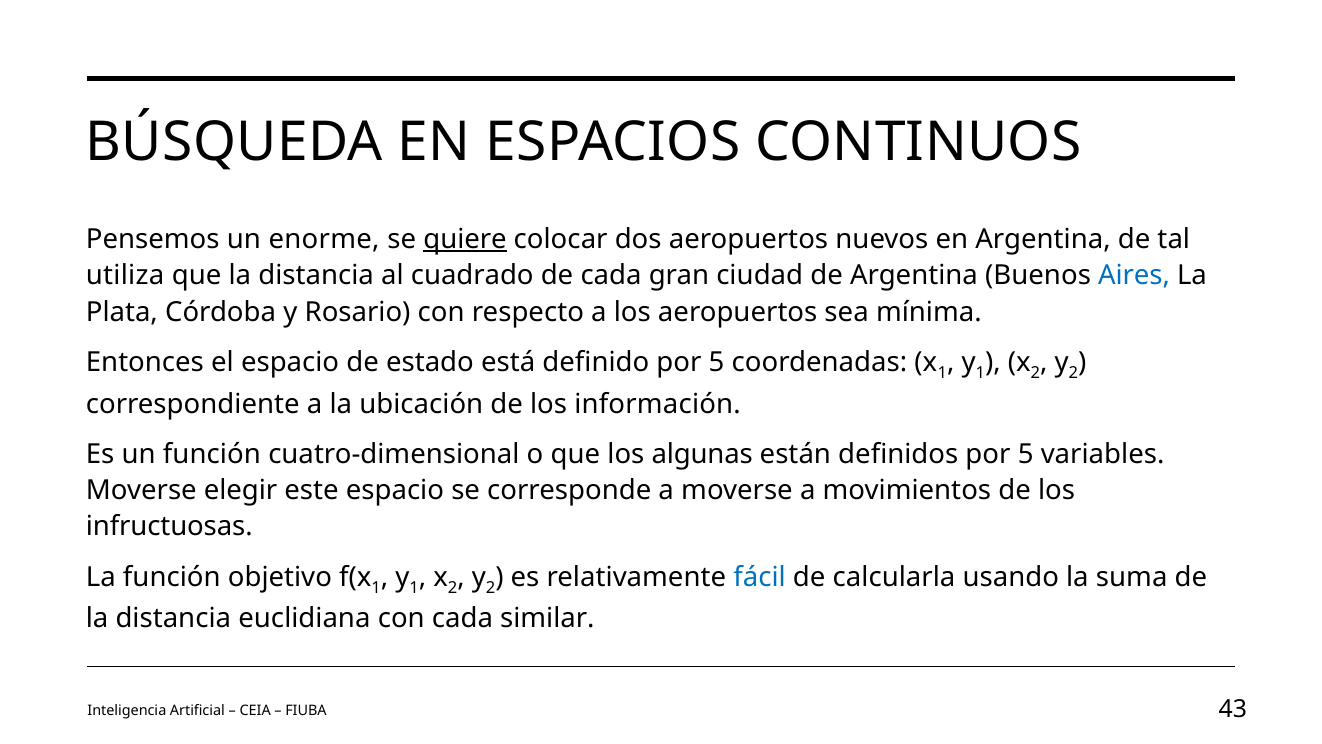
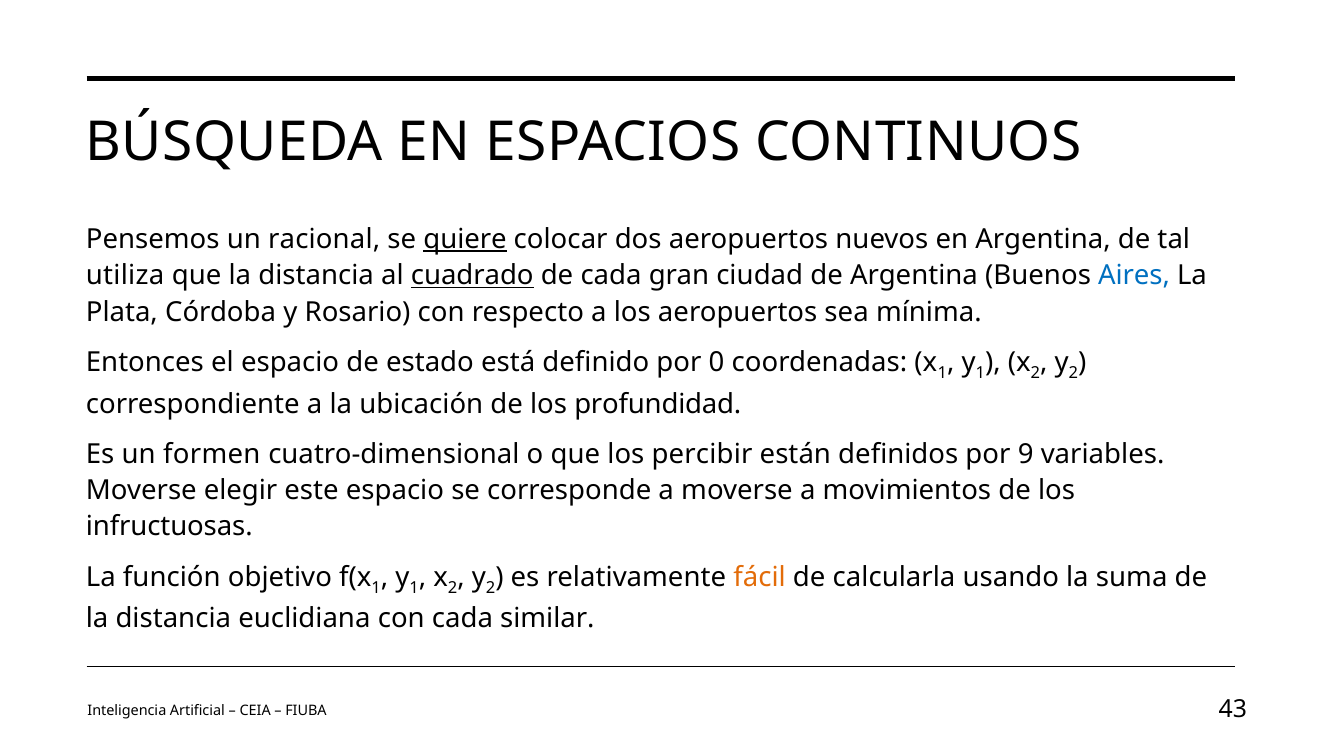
enorme: enorme -> racional (324, 239)
cuadrado underline: none -> present (472, 276)
definido por 5: 5 -> 0 (717, 362)
información: información -> profundidad (658, 404)
un función: función -> formen (212, 454)
algunas: algunas -> percibir (702, 454)
definidos por 5: 5 -> 9 (1026, 454)
fácil colour: blue -> orange (760, 577)
